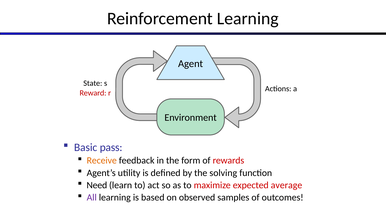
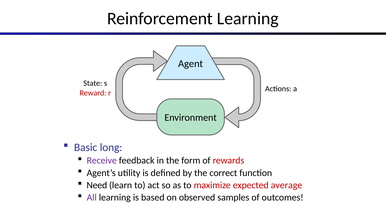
pass: pass -> long (111, 147)
Receive colour: orange -> purple (102, 161)
solving: solving -> correct (223, 173)
